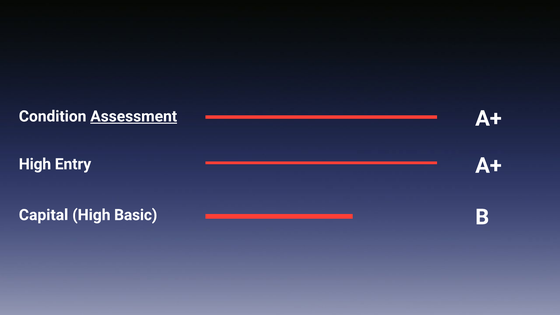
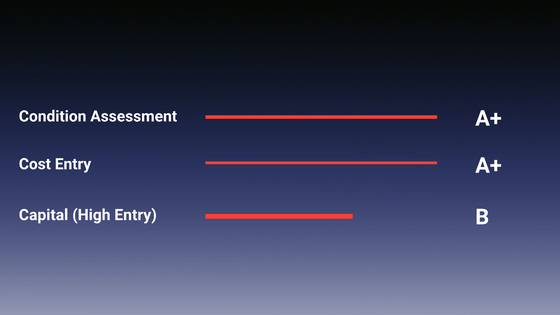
Assessment underline: present -> none (134, 116)
High: High -> Cost (35, 164)
High Basic: Basic -> Entry (136, 215)
